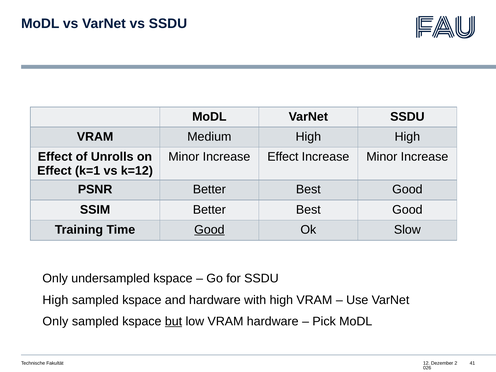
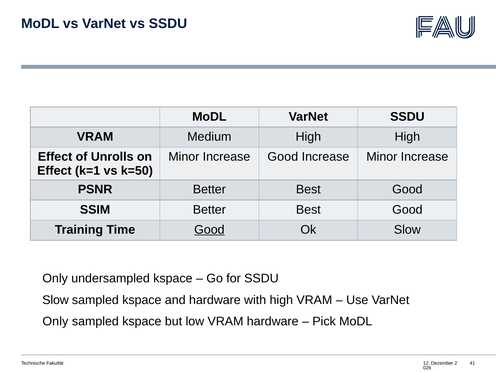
Increase Effect: Effect -> Good (283, 157)
k=12: k=12 -> k=50 (137, 171)
High: High -> Slow (56, 300)
but underline: present -> none (174, 321)
